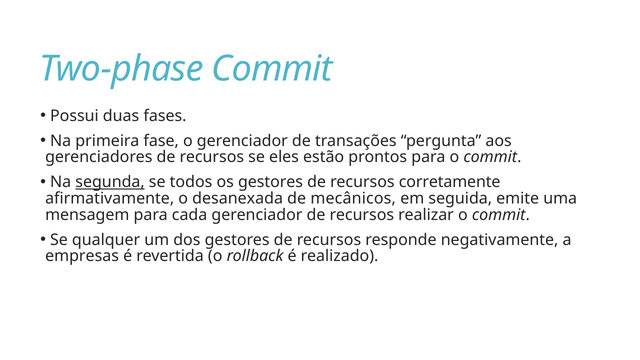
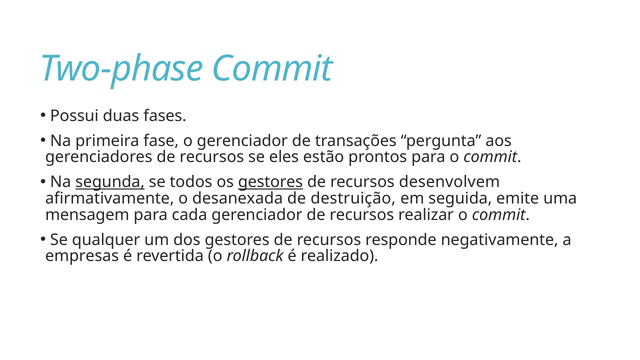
gestores underline: none -> present (271, 182)
corretamente: corretamente -> desenvolvem (449, 182)
mecânicos: mecânicos -> destruição (353, 198)
